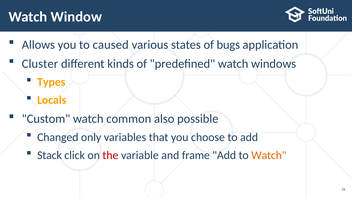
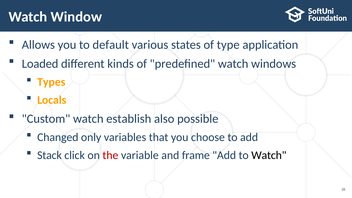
caused: caused -> default (111, 45)
bugs: bugs -> type (228, 45)
Cluster: Cluster -> Loaded (40, 64)
common: common -> establish (129, 119)
Watch colour: orange -> black (269, 155)
